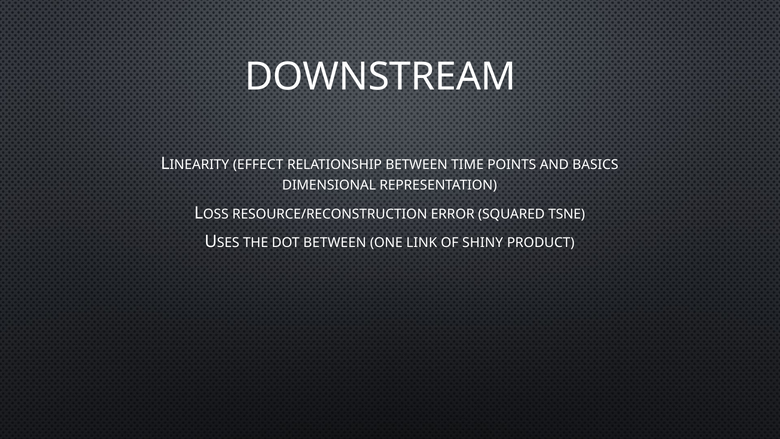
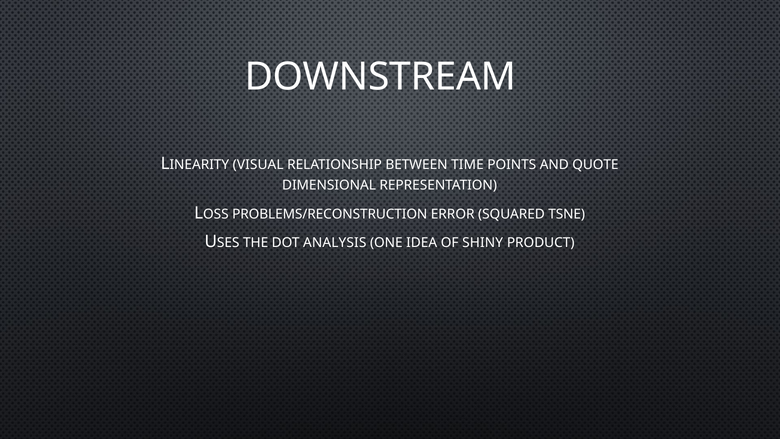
EFFECT: EFFECT -> VISUAL (258, 165)
BASICS: BASICS -> QUOTE (595, 165)
RESOURCE/RECONSTRUCTION: RESOURCE/RECONSTRUCTION -> PROBLEMS/RECONSTRUCTION (330, 214)
DOT BETWEEN: BETWEEN -> ANALYSIS (335, 243)
LINK: LINK -> IDEA (422, 243)
